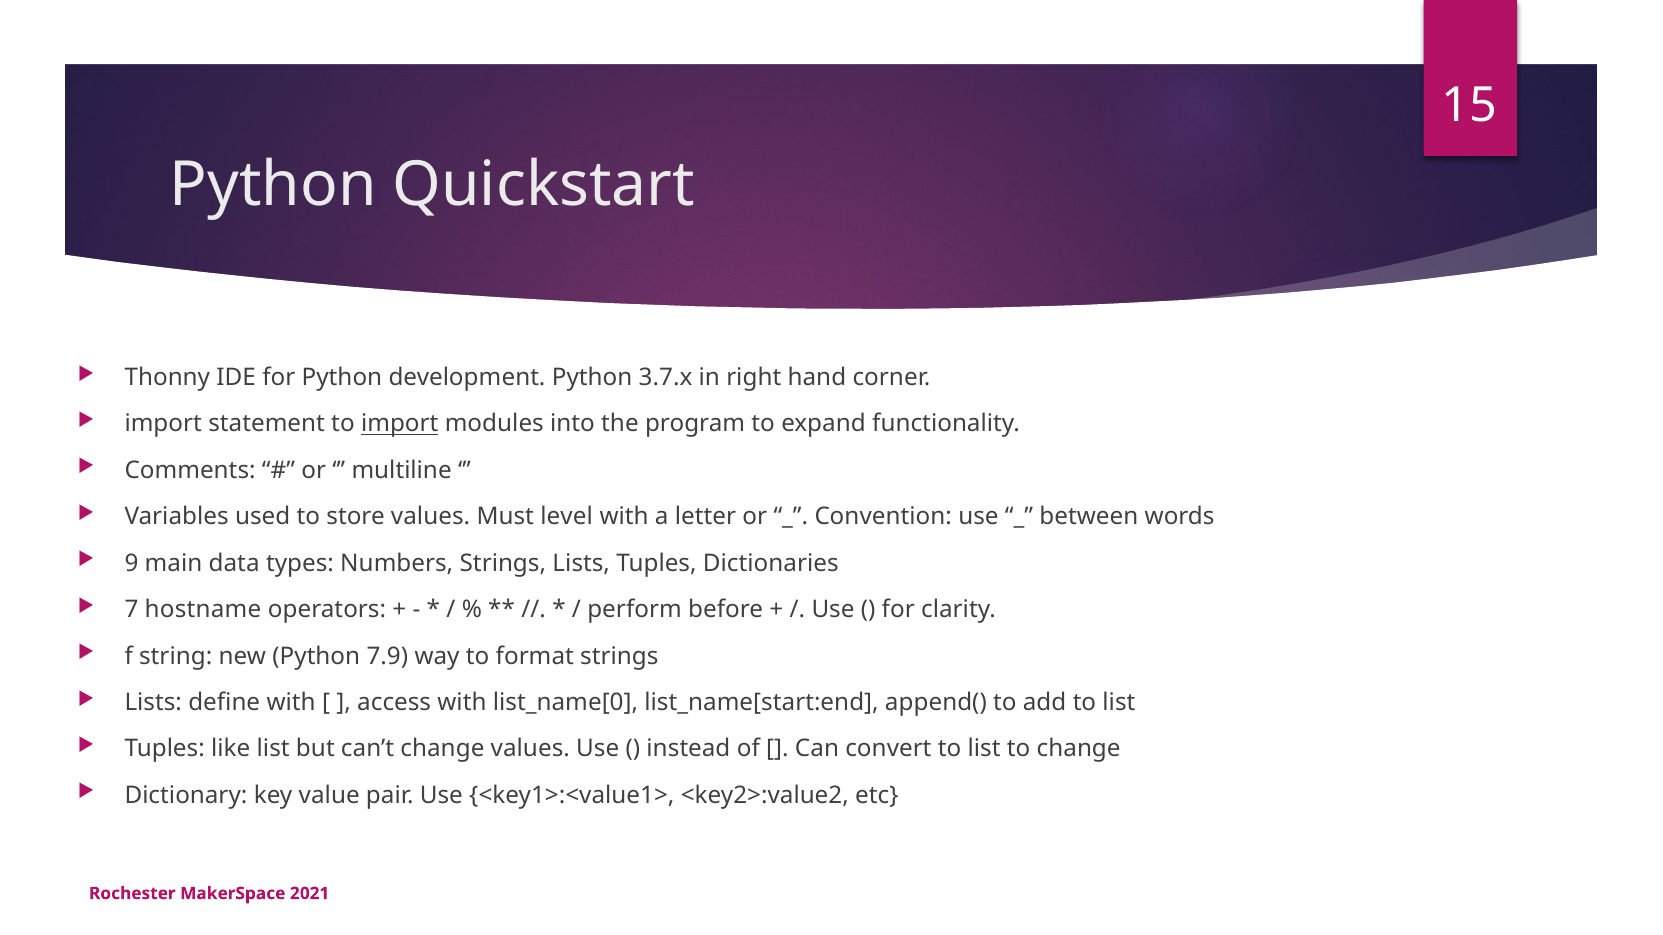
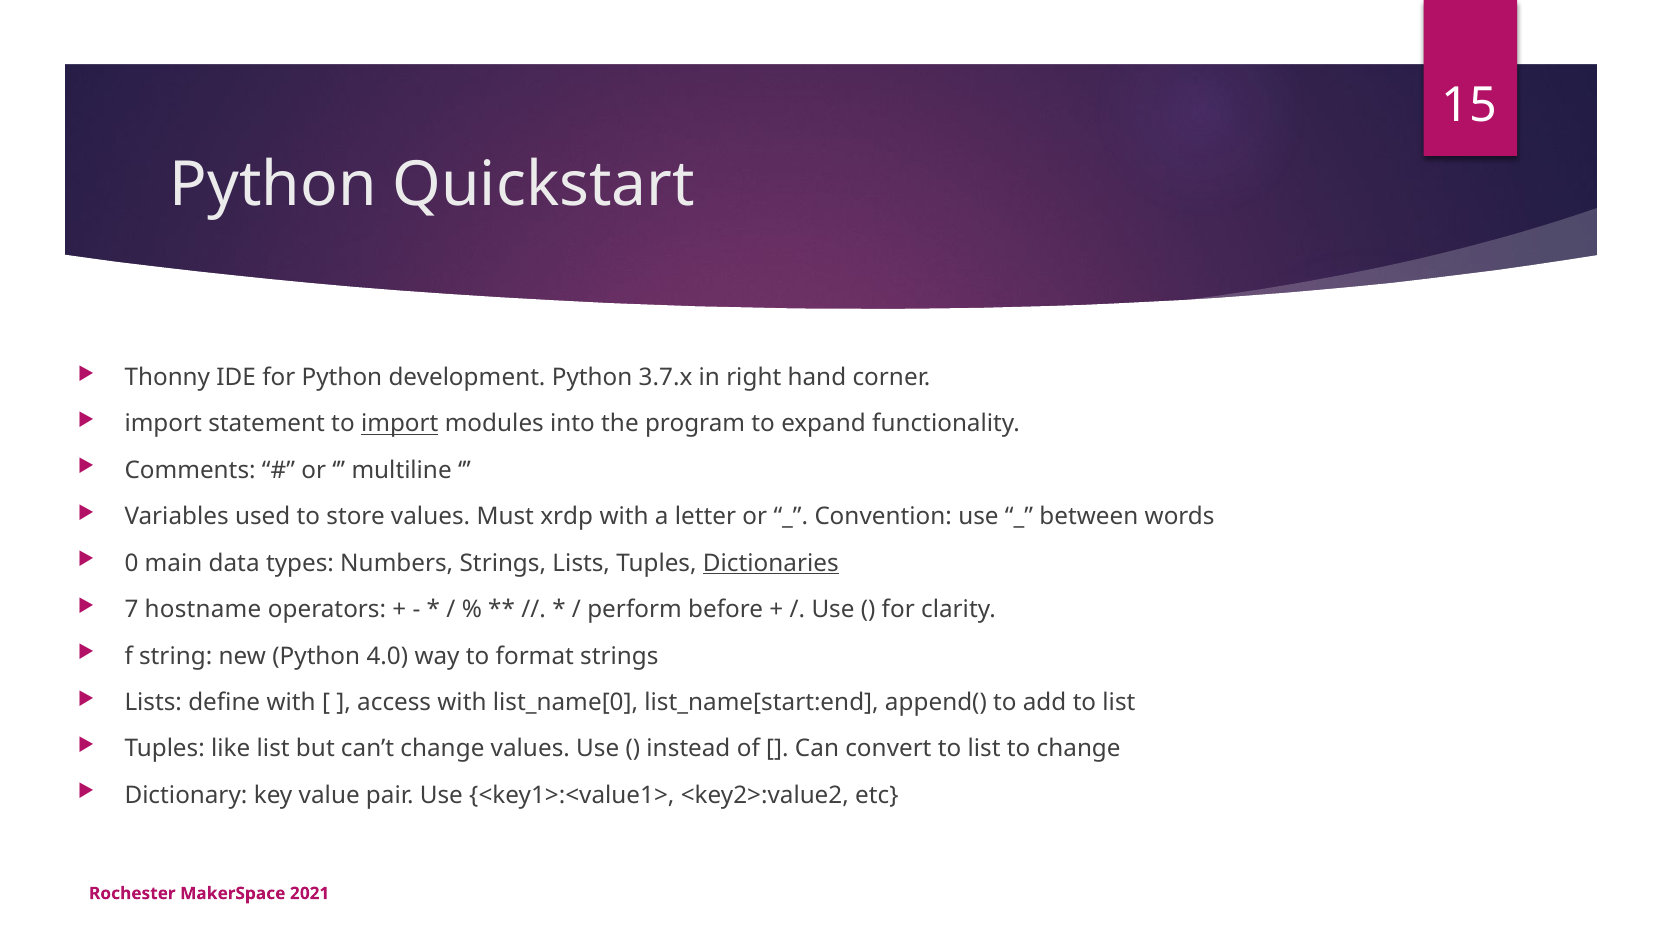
level: level -> xrdp (567, 517)
9: 9 -> 0 (132, 563)
Dictionaries underline: none -> present (771, 563)
7.9: 7.9 -> 4.0 (387, 656)
